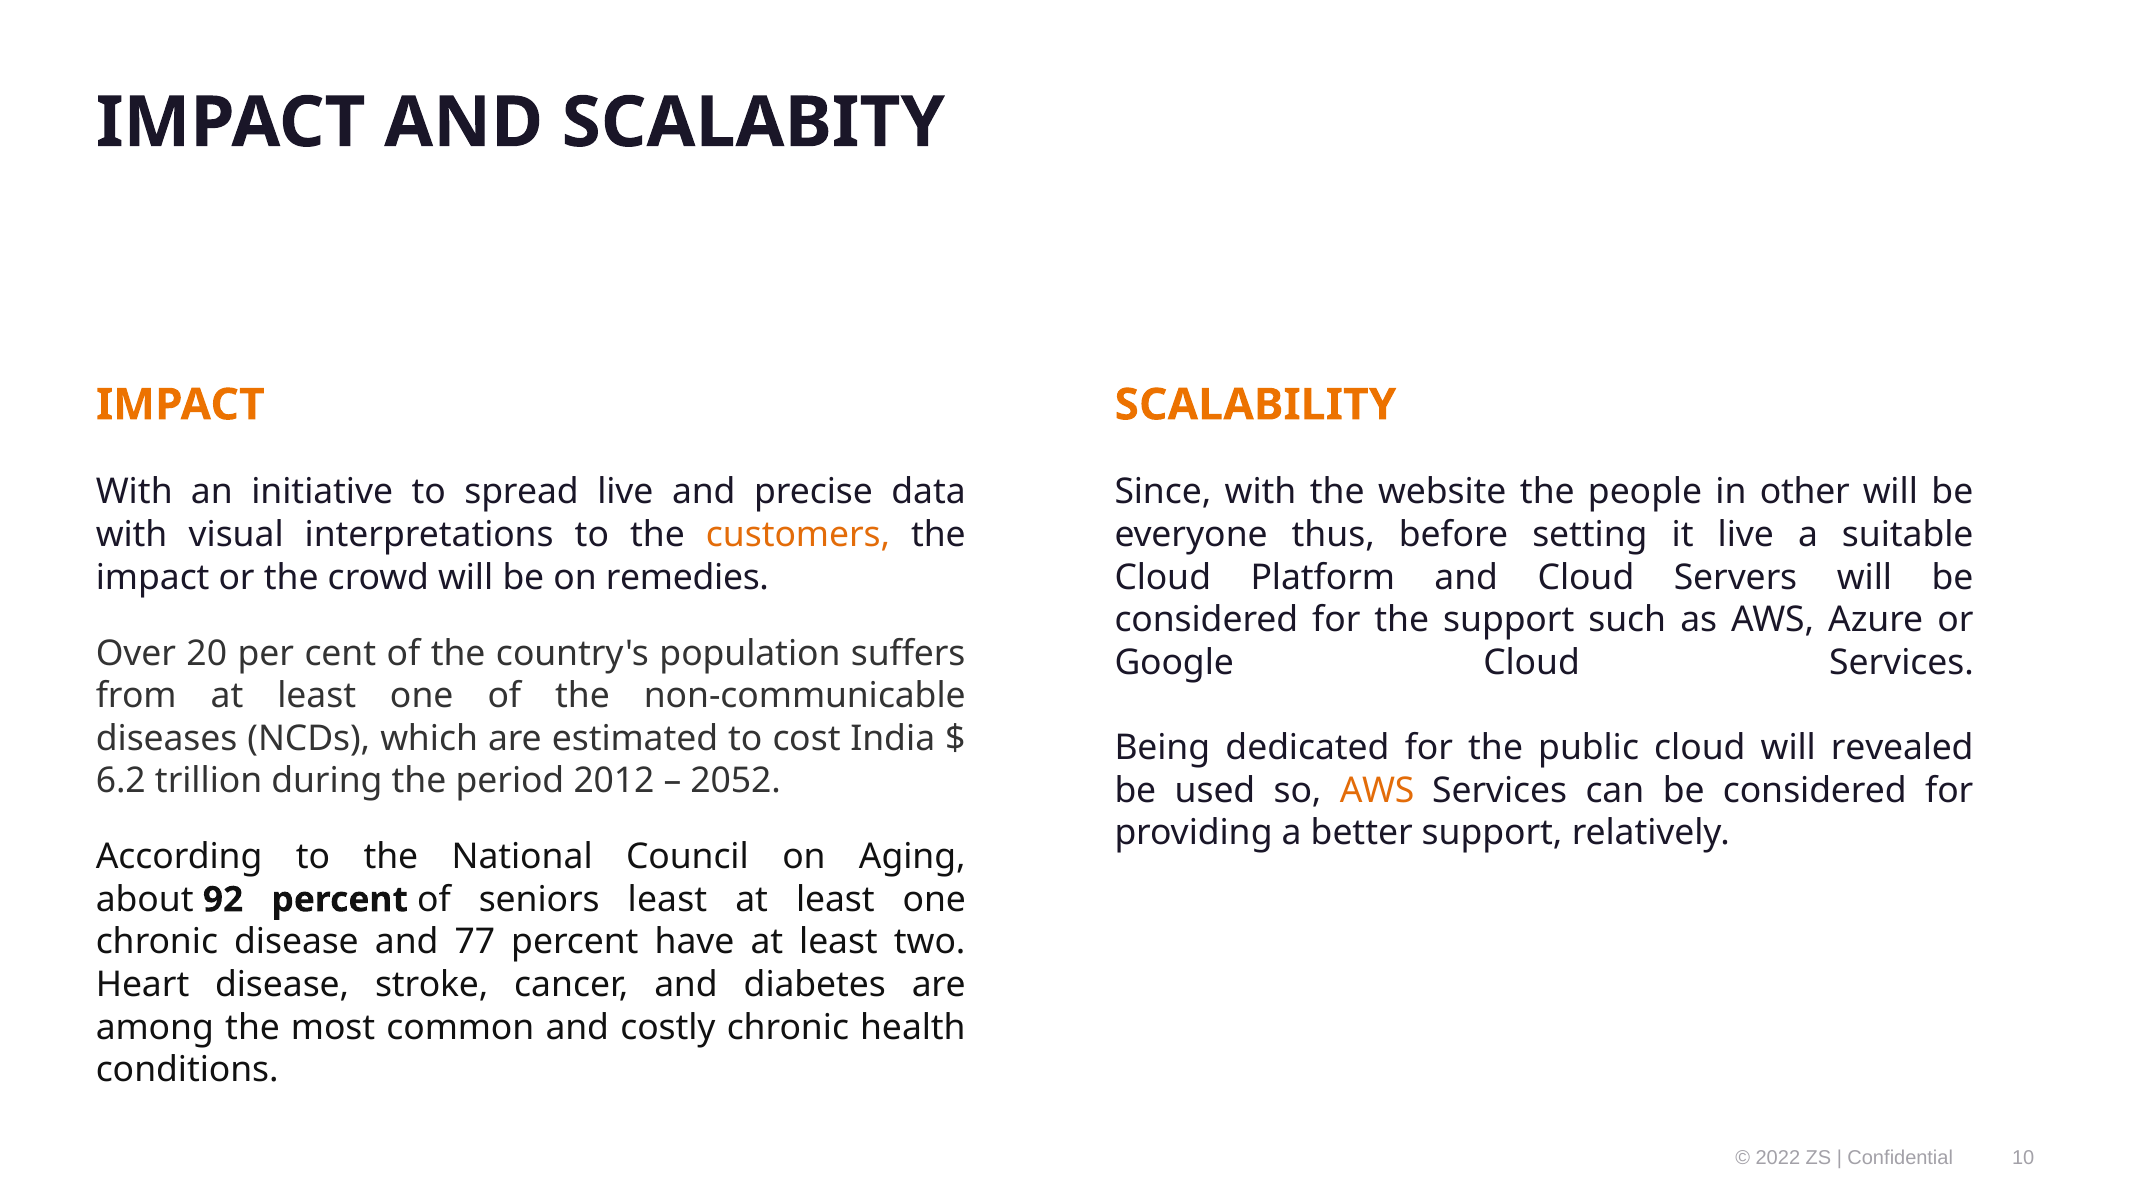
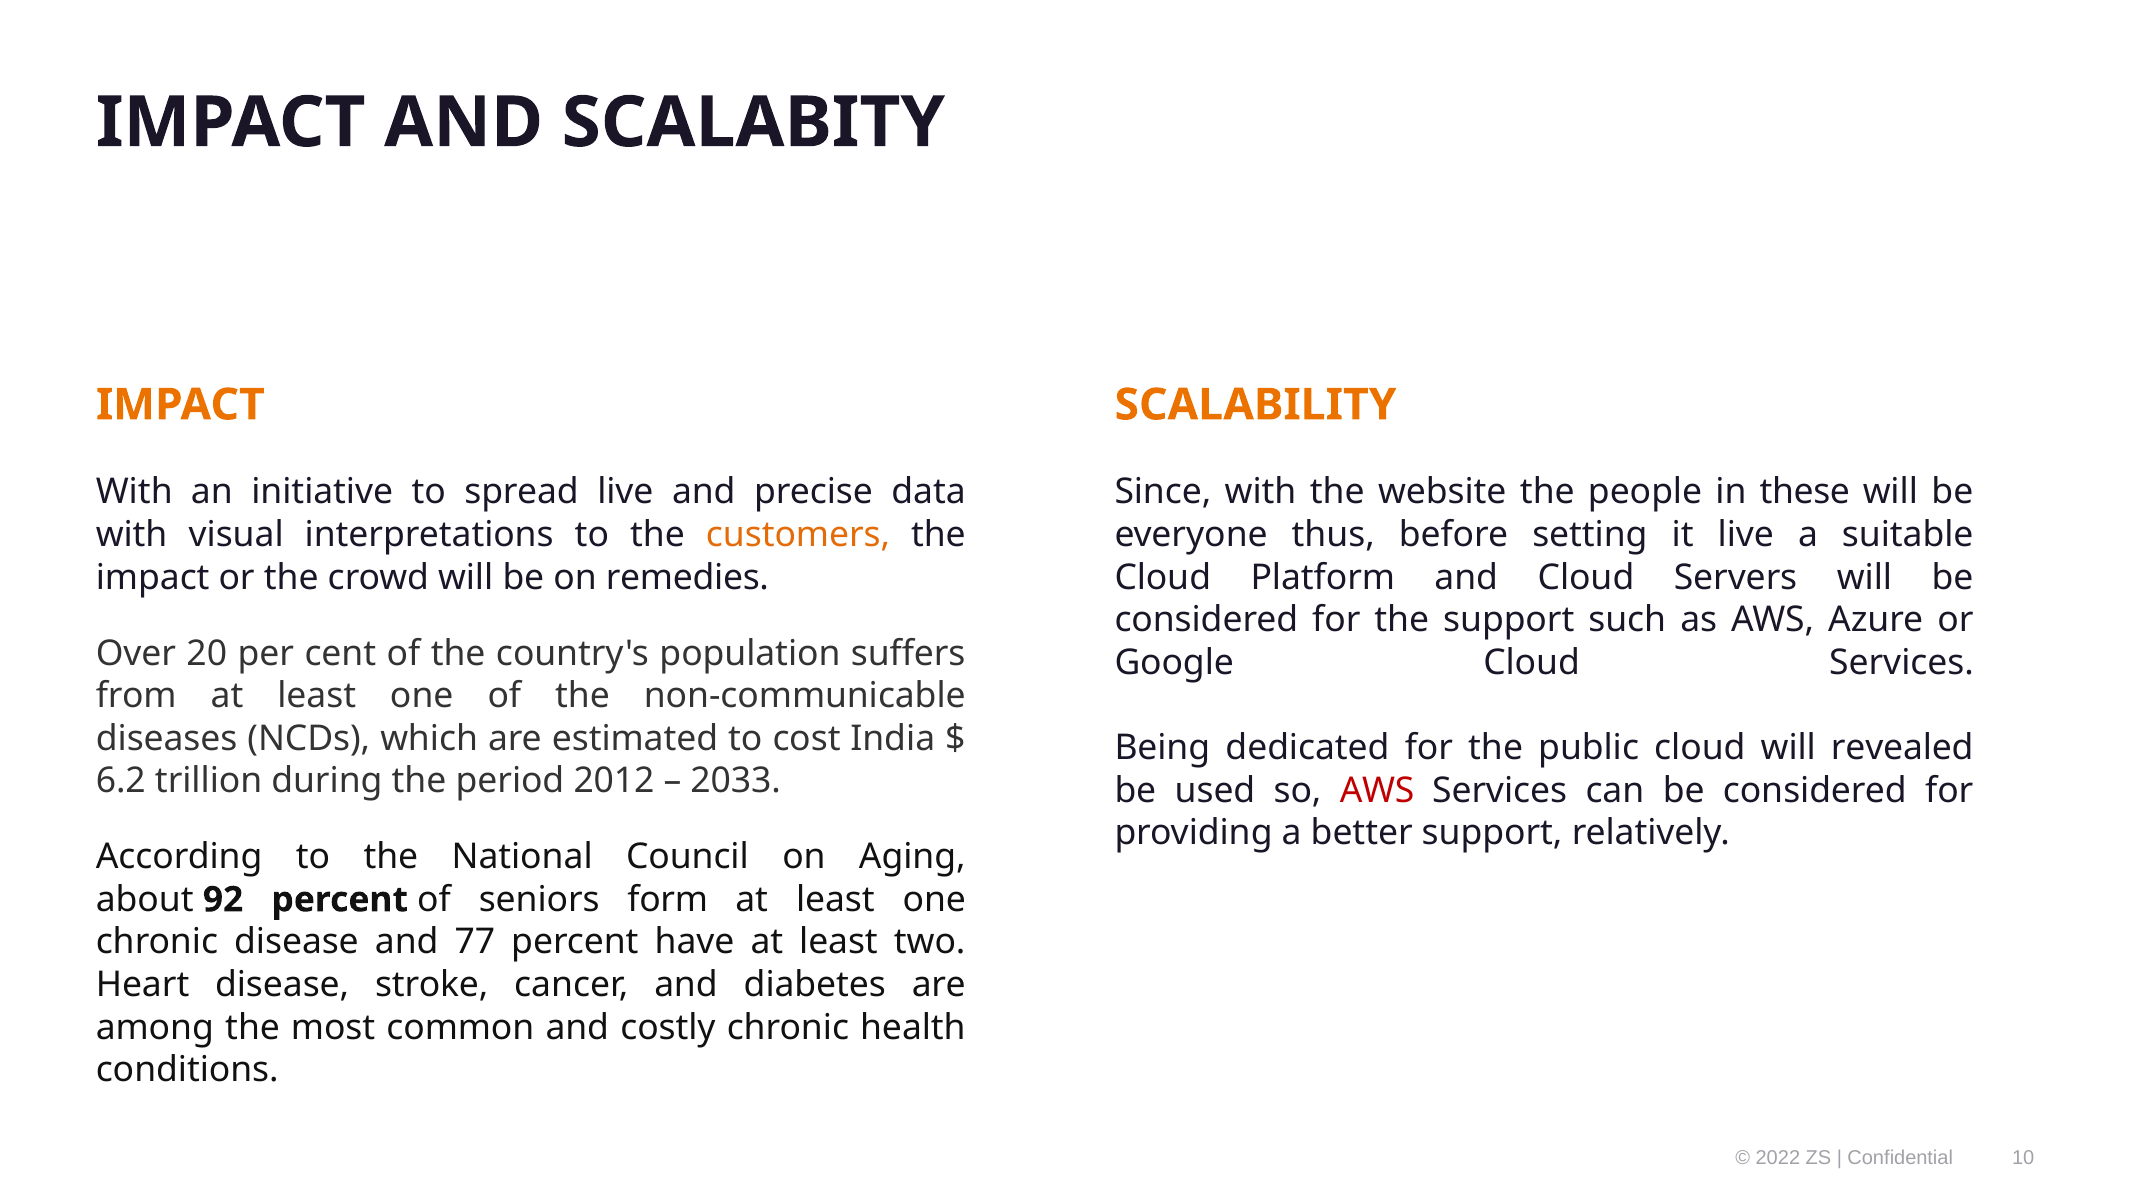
other: other -> these (1805, 492)
2052: 2052 -> 2033 (736, 781)
AWS colour: orange -> red (1377, 791)
seniors least: least -> form (668, 900)
